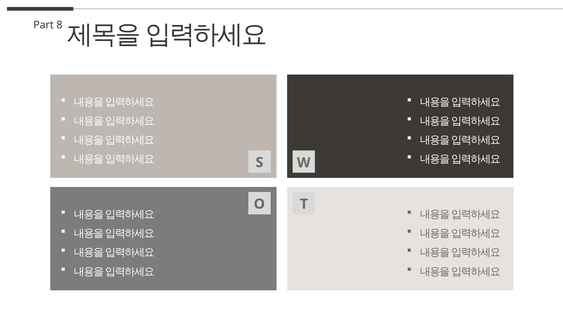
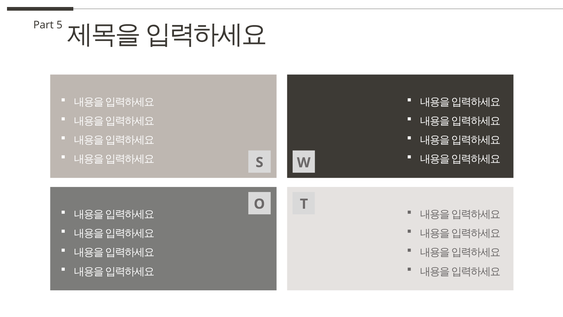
8: 8 -> 5 (59, 25)
